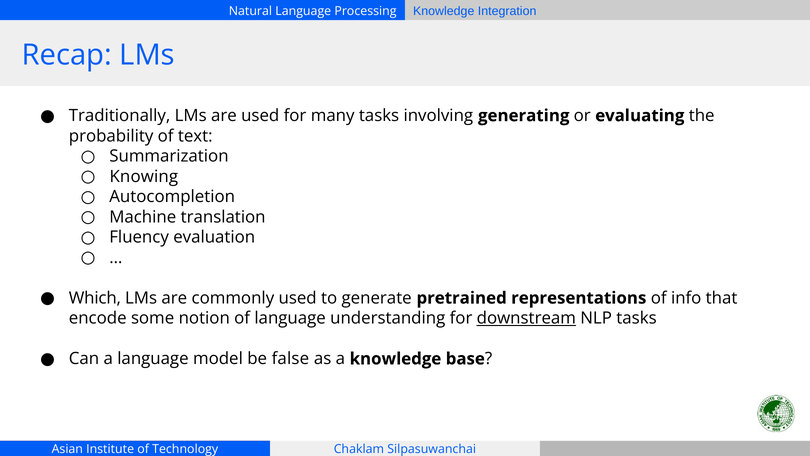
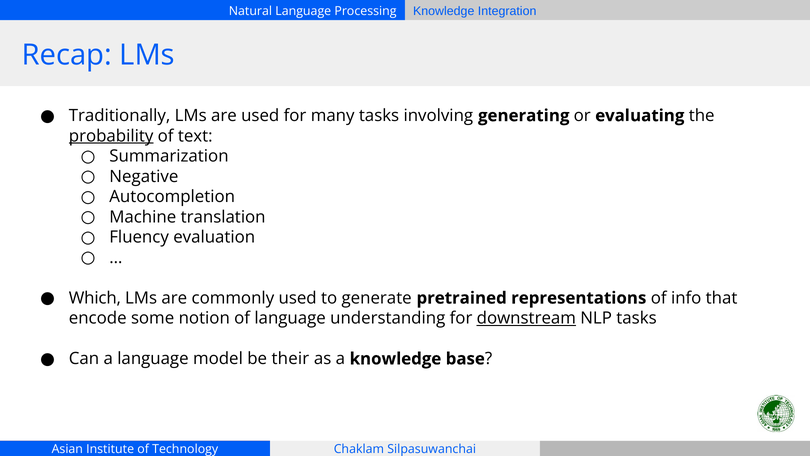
probability underline: none -> present (111, 136)
Knowing: Knowing -> Negative (144, 176)
false: false -> their (290, 359)
